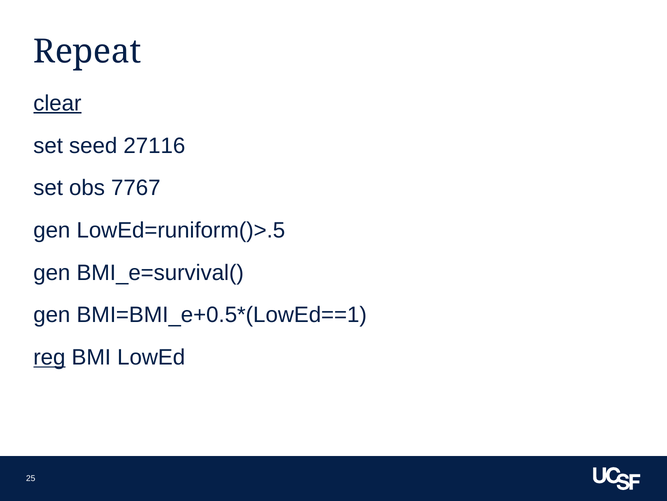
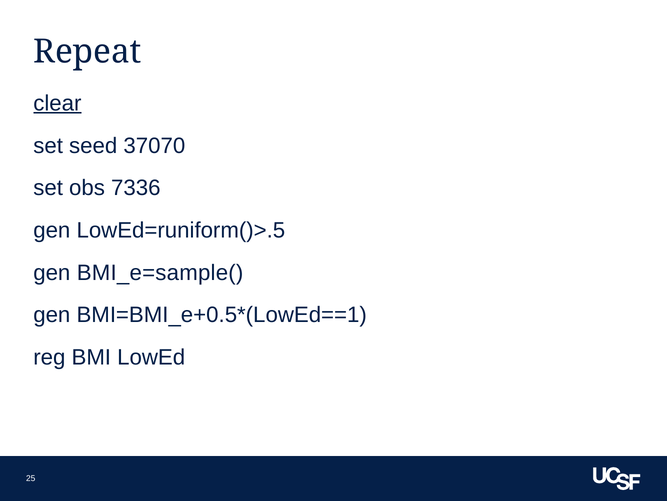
27116: 27116 -> 37070 (154, 145)
7767: 7767 -> 7336 (136, 188)
BMI_e=survival(: BMI_e=survival( -> BMI_e=sample( (160, 272)
reg underline: present -> none (49, 357)
